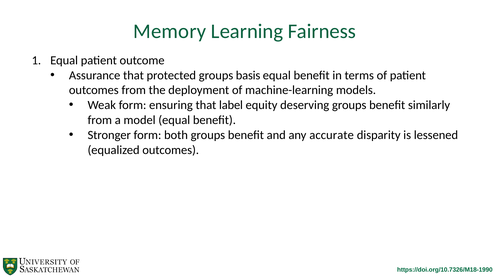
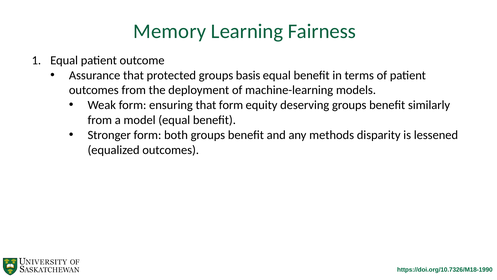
that label: label -> form (231, 105)
accurate: accurate -> methods (332, 135)
